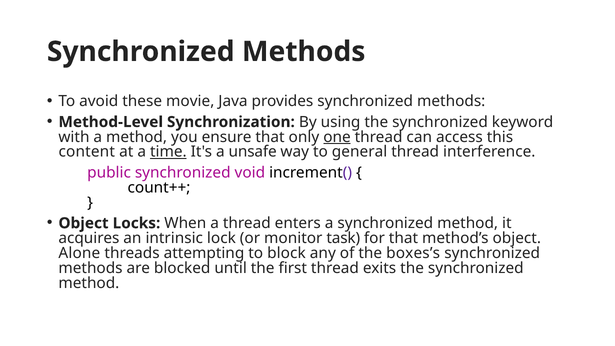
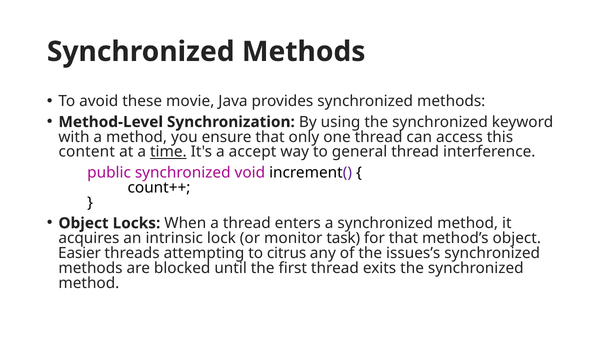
one underline: present -> none (337, 137)
unsafe: unsafe -> accept (253, 152)
Alone: Alone -> Easier (80, 253)
block: block -> citrus (287, 253)
boxes’s: boxes’s -> issues’s (413, 253)
